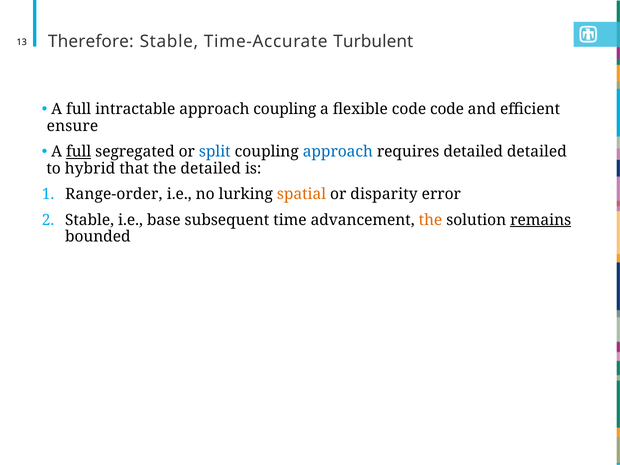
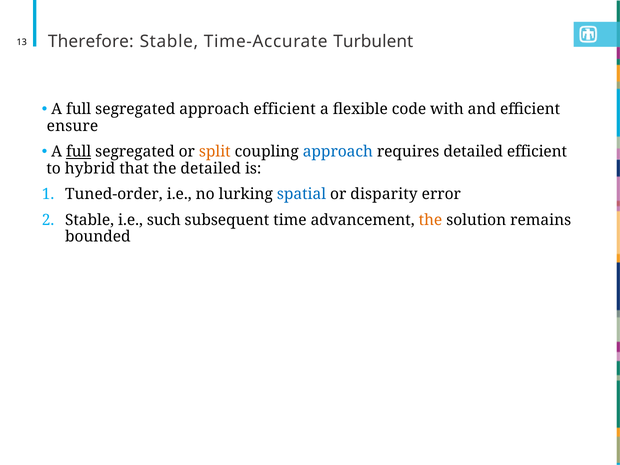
intractable: intractable -> segregated (135, 109)
approach coupling: coupling -> efficient (285, 109)
code code: code -> with (447, 109)
split colour: blue -> orange (215, 152)
detailed detailed: detailed -> efficient (537, 152)
Range-order: Range-order -> Tuned-order (114, 194)
spatial colour: orange -> blue (302, 194)
base: base -> such (164, 220)
remains underline: present -> none (541, 220)
